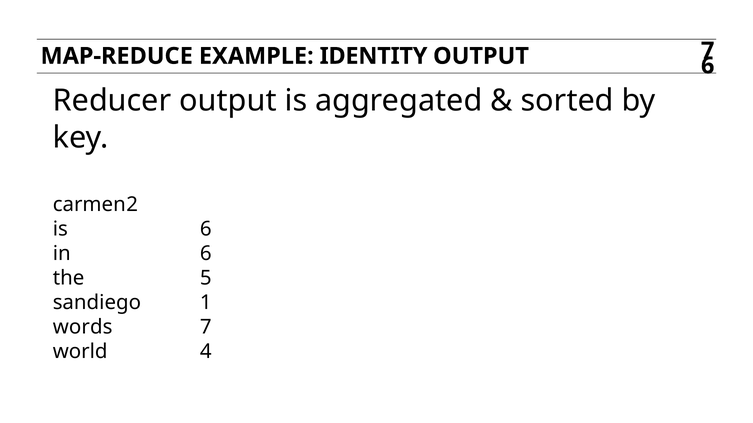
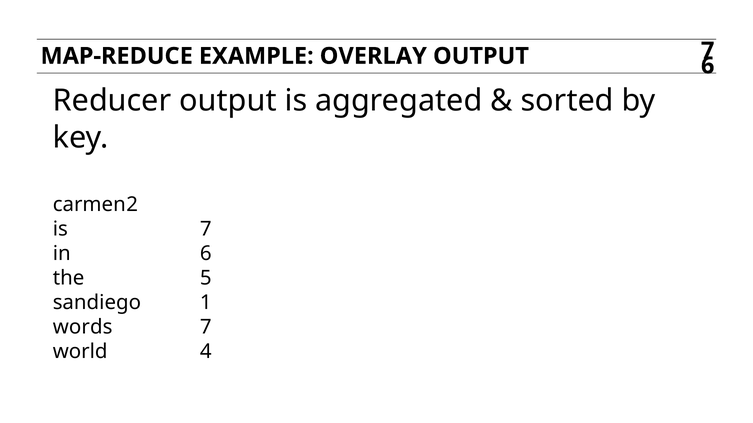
IDENTITY: IDENTITY -> OVERLAY (373, 56)
is 6: 6 -> 7 (206, 229)
